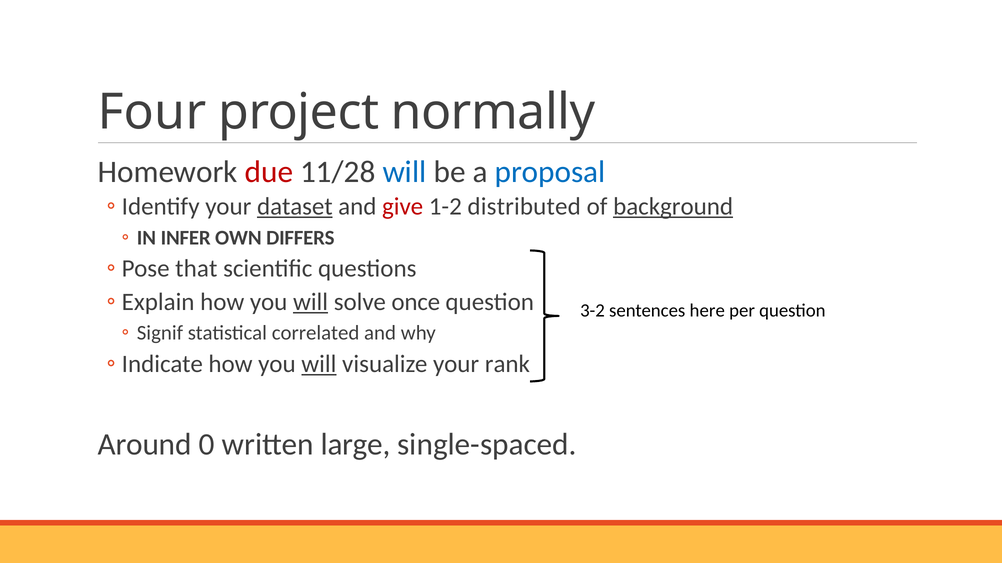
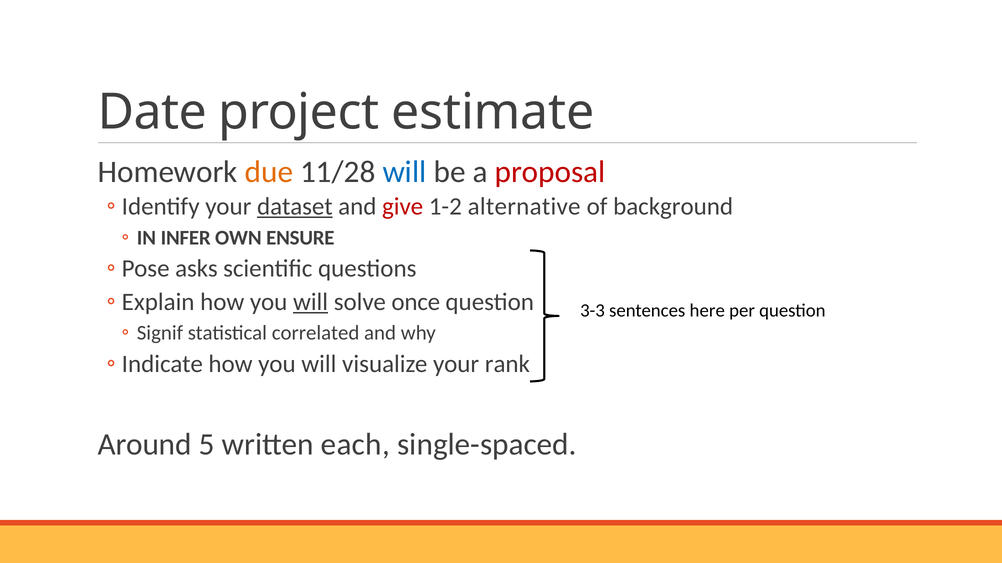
Four: Four -> Date (152, 112)
normally: normally -> estimate (493, 112)
due colour: red -> orange (269, 172)
proposal colour: blue -> red (550, 172)
distributed: distributed -> alternative (524, 207)
background underline: present -> none (673, 207)
DIFFERS: DIFFERS -> ENSURE (300, 238)
that: that -> asks (196, 269)
3-2: 3-2 -> 3-3 (592, 311)
will underline: present -> none (319, 364)
0: 0 -> 5 (207, 445)
large: large -> each (355, 445)
